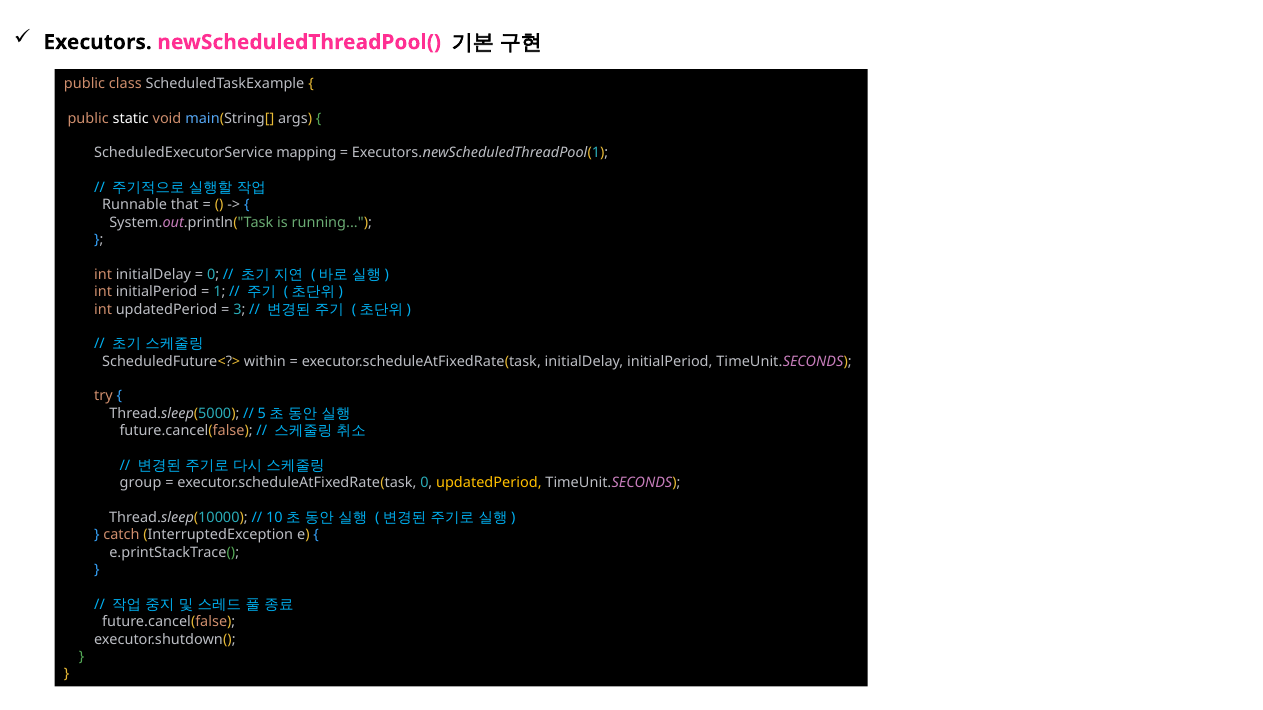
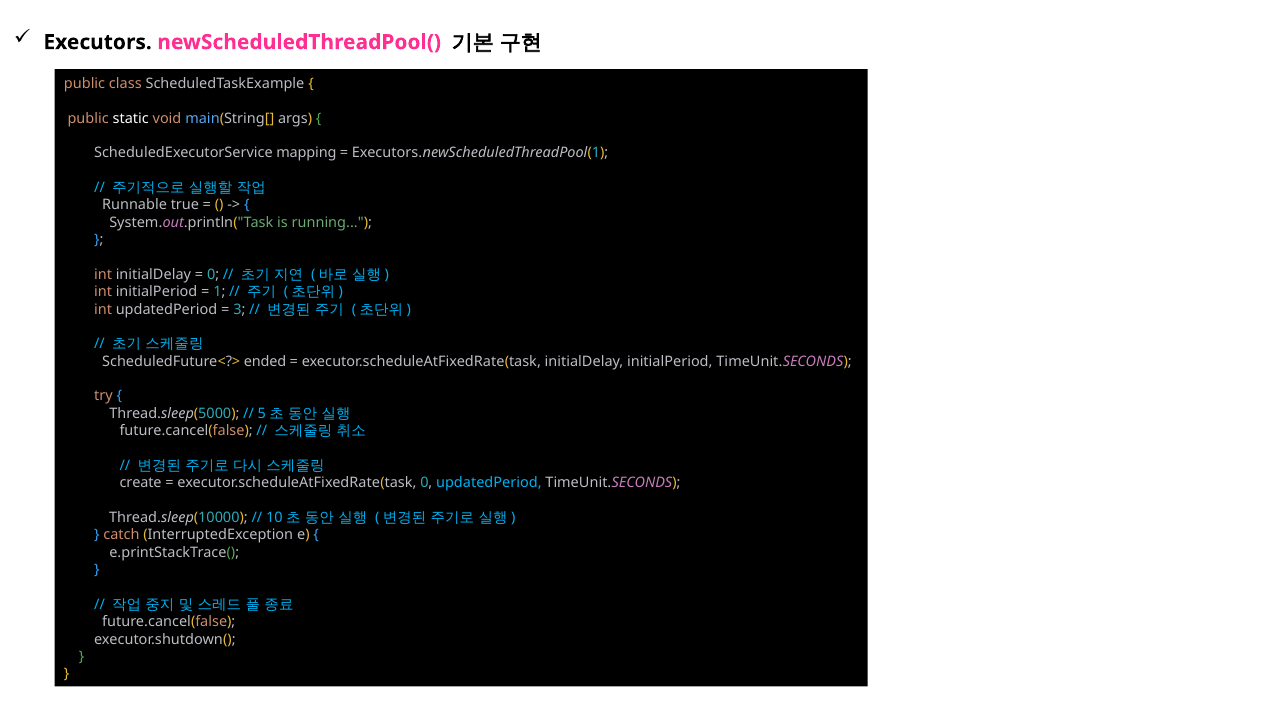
that: that -> true (185, 205)
within: within -> ended (265, 362)
group: group -> create (141, 483)
updatedPeriod colour: yellow -> light blue (489, 483)
